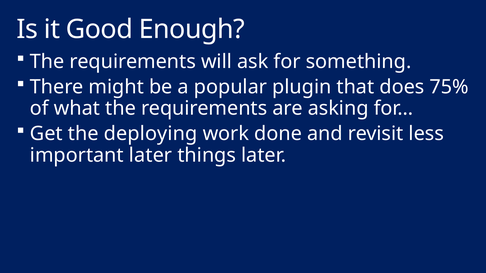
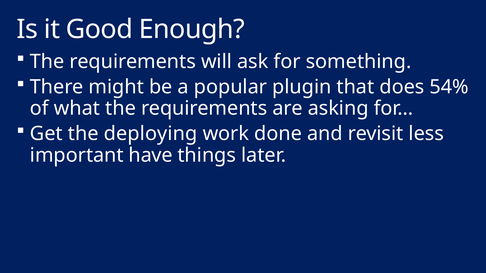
75%: 75% -> 54% (449, 87)
important later: later -> have (151, 155)
